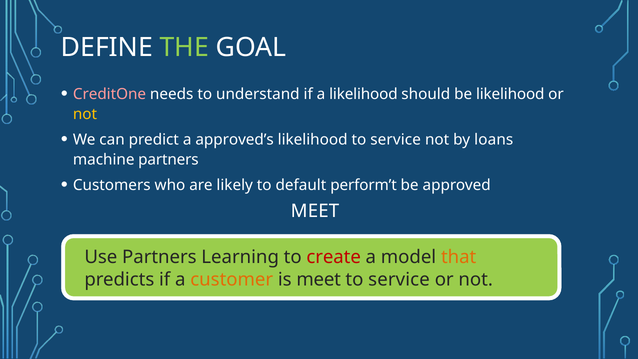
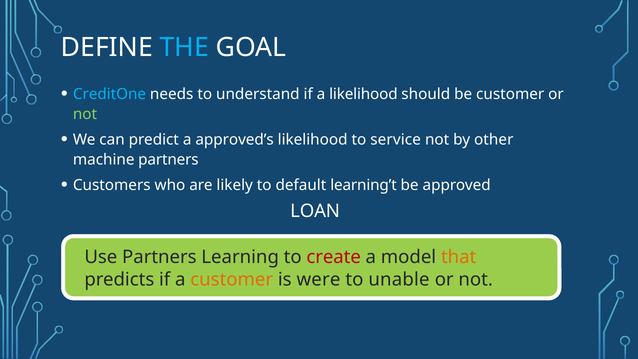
THE colour: light green -> light blue (184, 48)
CreditOne colour: pink -> light blue (109, 94)
be likelihood: likelihood -> customer (510, 94)
not colour: yellow -> light green (85, 114)
loans: loans -> other (494, 140)
perform’t: perform’t -> learning’t (364, 185)
MEET: MEET -> LOAN (315, 211)
is meet: meet -> were (318, 279)
service: service -> unable (399, 279)
